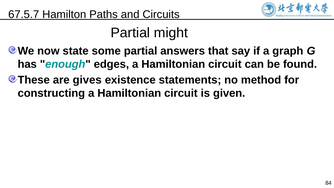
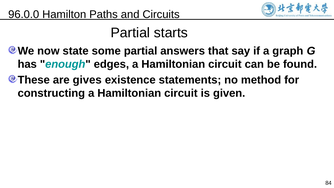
67.5.7: 67.5.7 -> 96.0.0 (24, 14)
might: might -> starts (171, 33)
